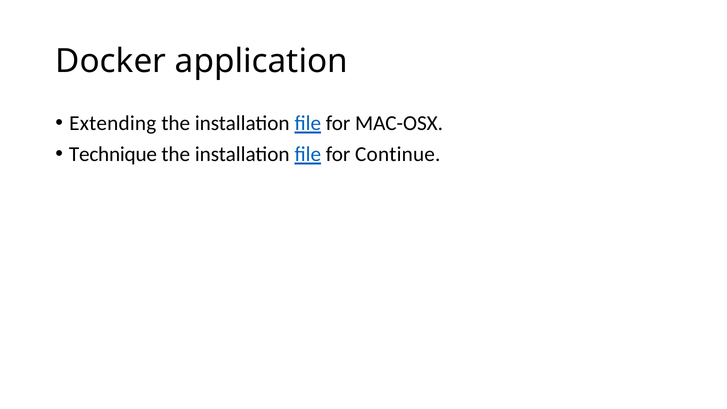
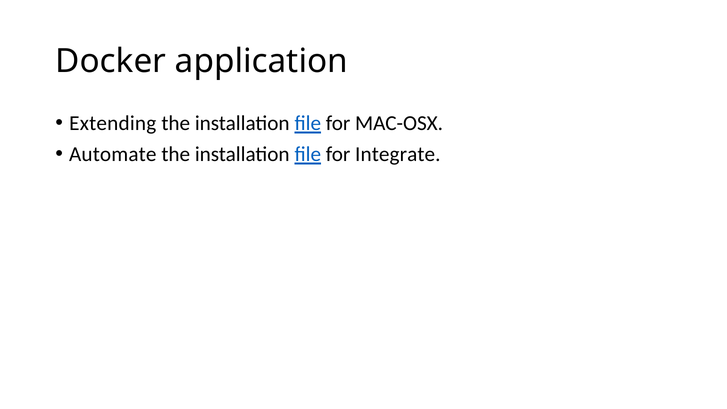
Technique: Technique -> Automate (113, 154)
Continue: Continue -> Integrate (398, 154)
